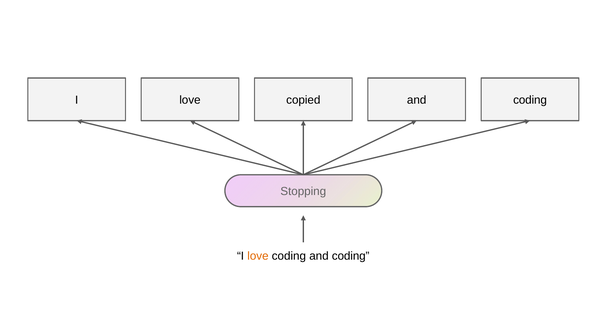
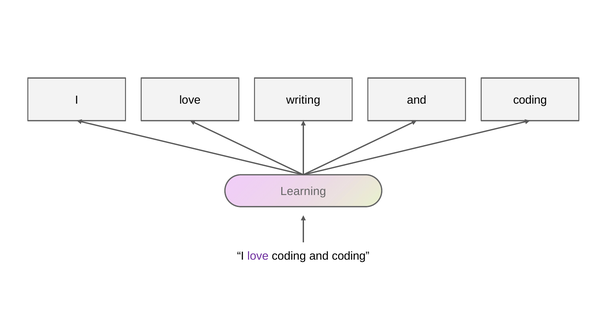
copied: copied -> writing (303, 100)
Stopping: Stopping -> Learning (303, 191)
love colour: orange -> purple (258, 256)
